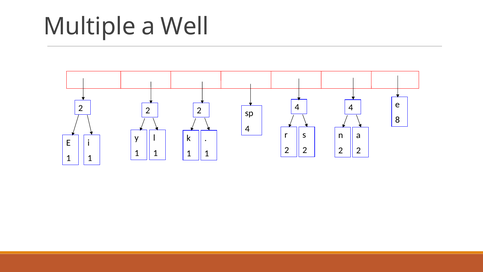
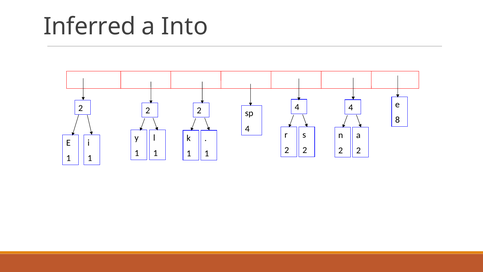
Multiple: Multiple -> Inferred (90, 27)
Well: Well -> Into (185, 27)
